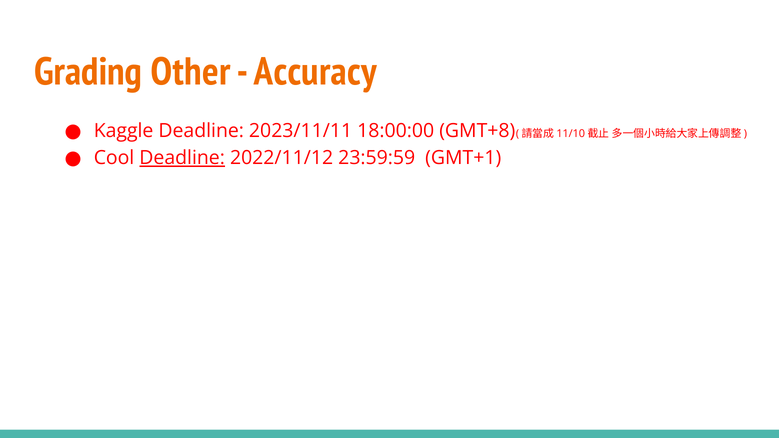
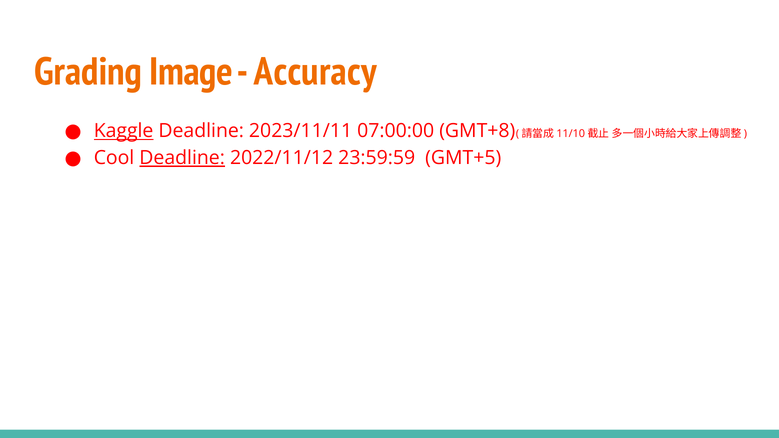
Other: Other -> Image (191, 72)
Kaggle underline: none -> present (124, 131)
18:00:00: 18:00:00 -> 07:00:00 (396, 131)
GMT+1: GMT+1 -> GMT+5 (463, 158)
